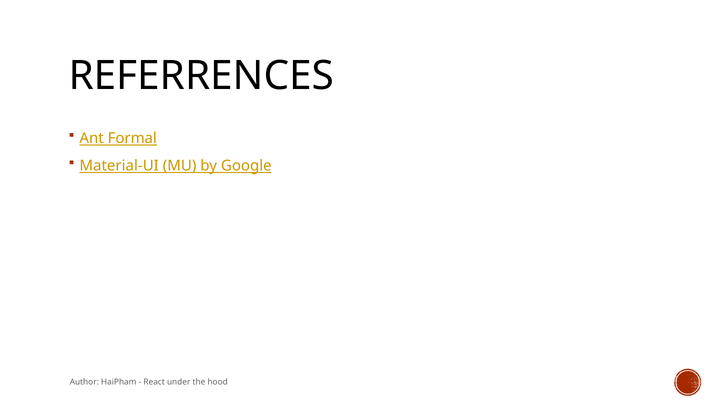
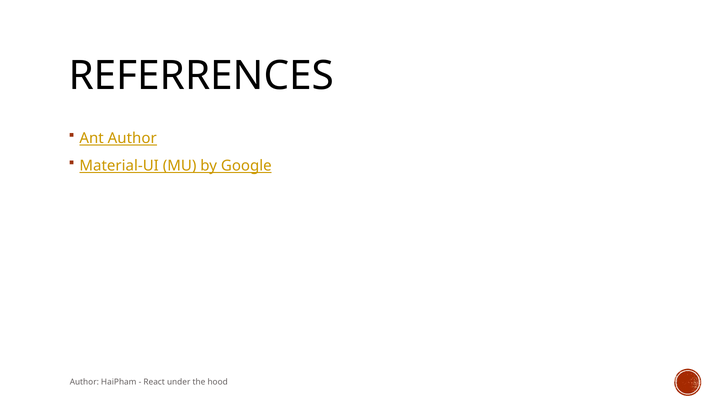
Ant Formal: Formal -> Author (132, 138)
